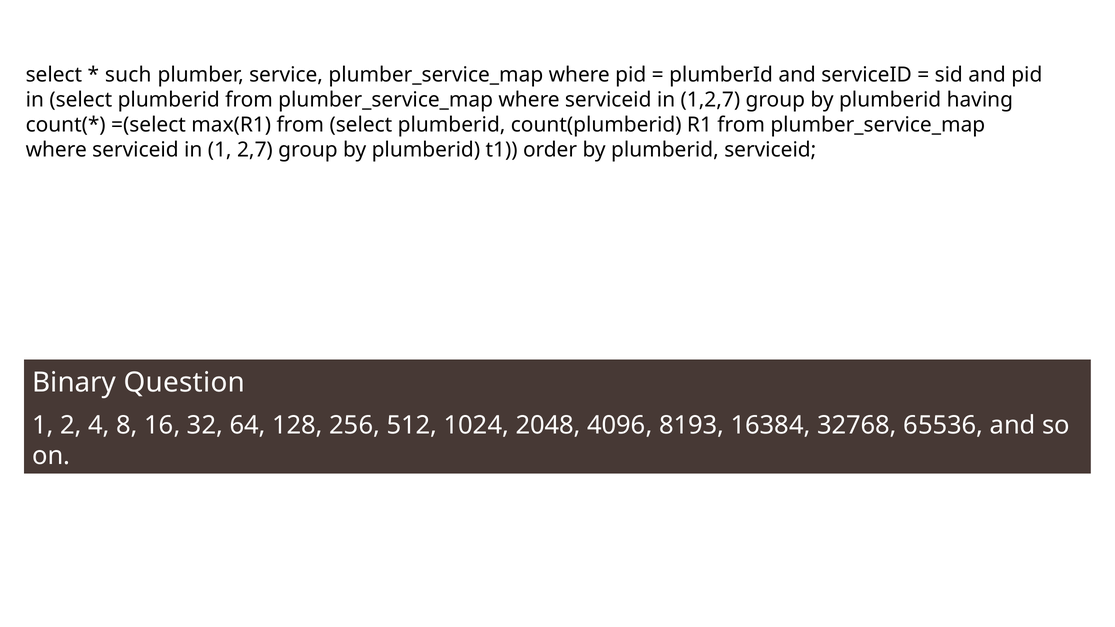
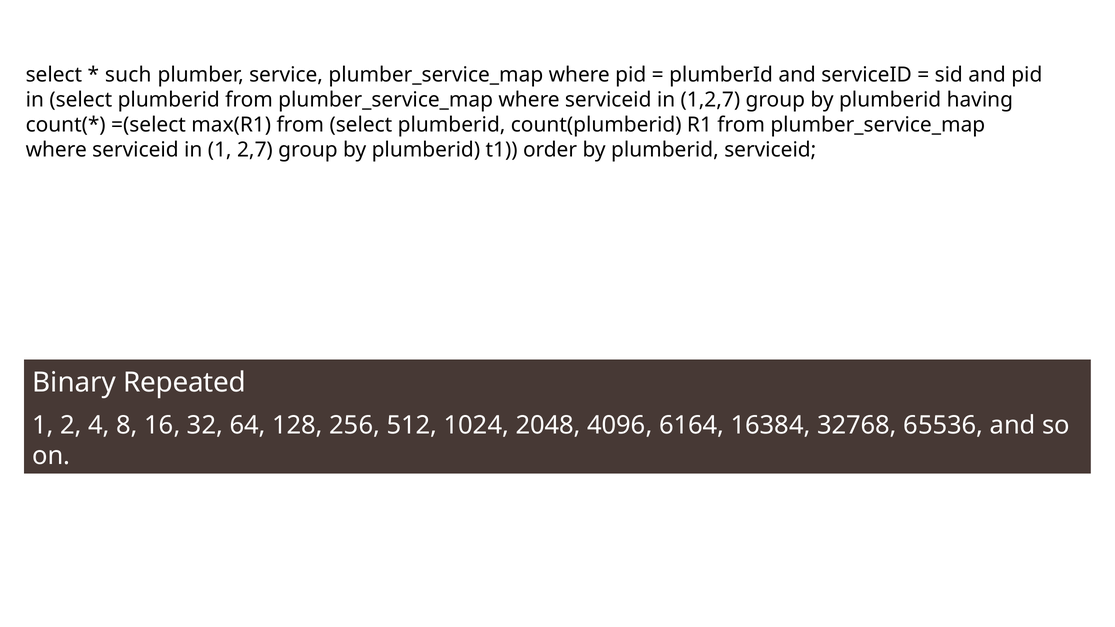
Question: Question -> Repeated (185, 382)
8193: 8193 -> 6164 (692, 425)
